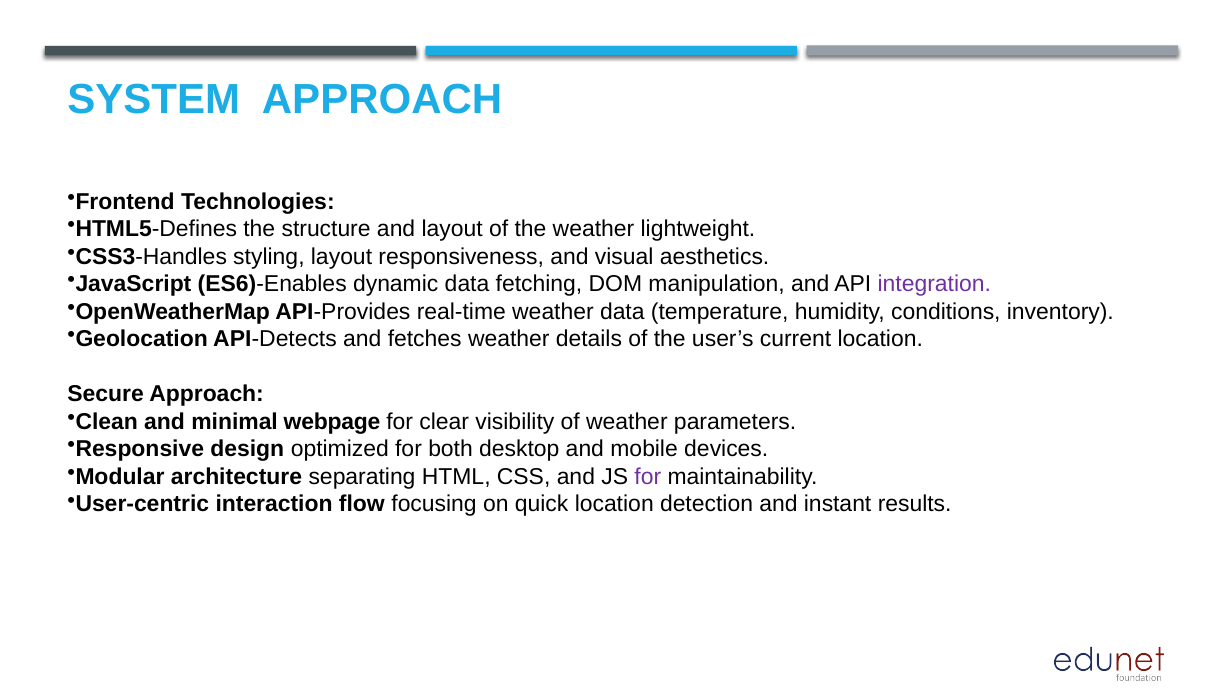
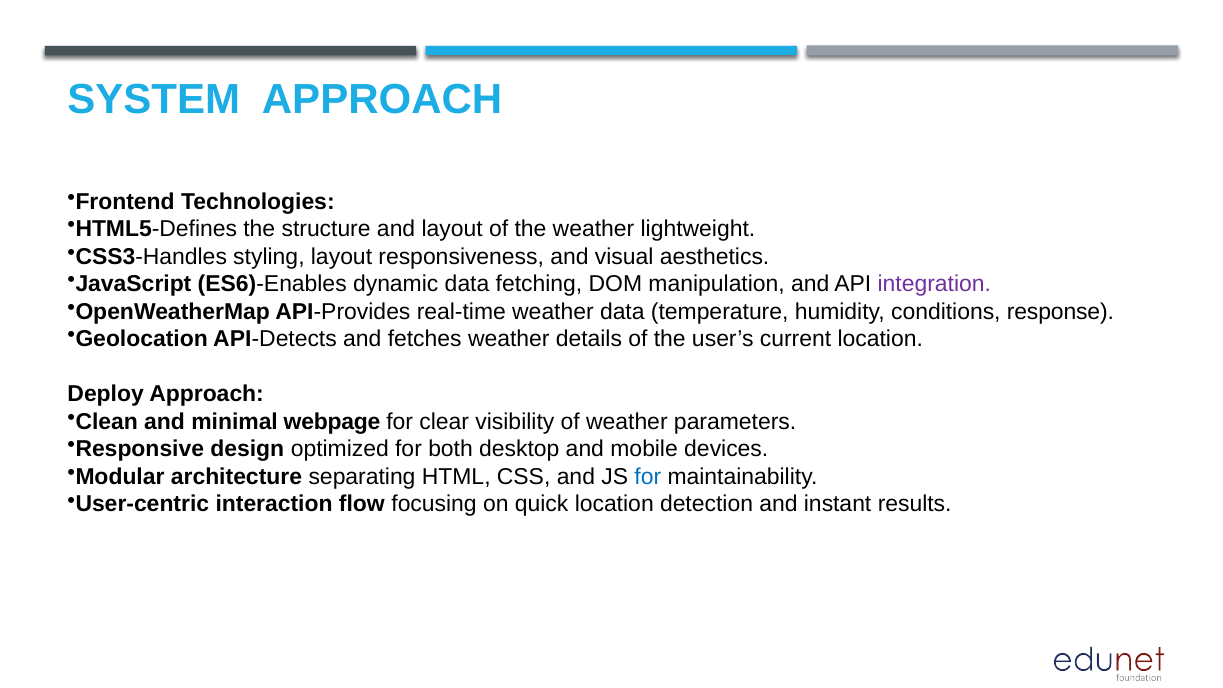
inventory: inventory -> response (1060, 312)
Secure: Secure -> Deploy (106, 394)
for colour: purple -> blue (648, 477)
